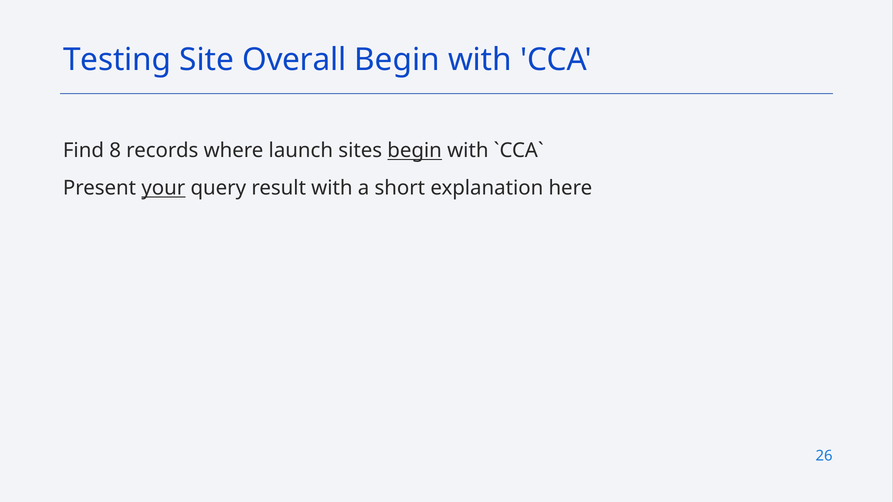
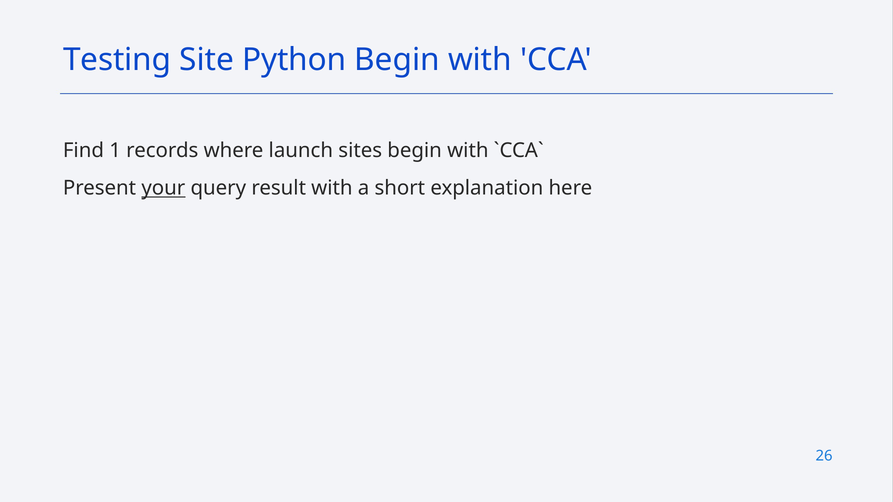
Overall: Overall -> Python (294, 60)
8: 8 -> 1 (115, 151)
begin underline: present -> none (415, 151)
